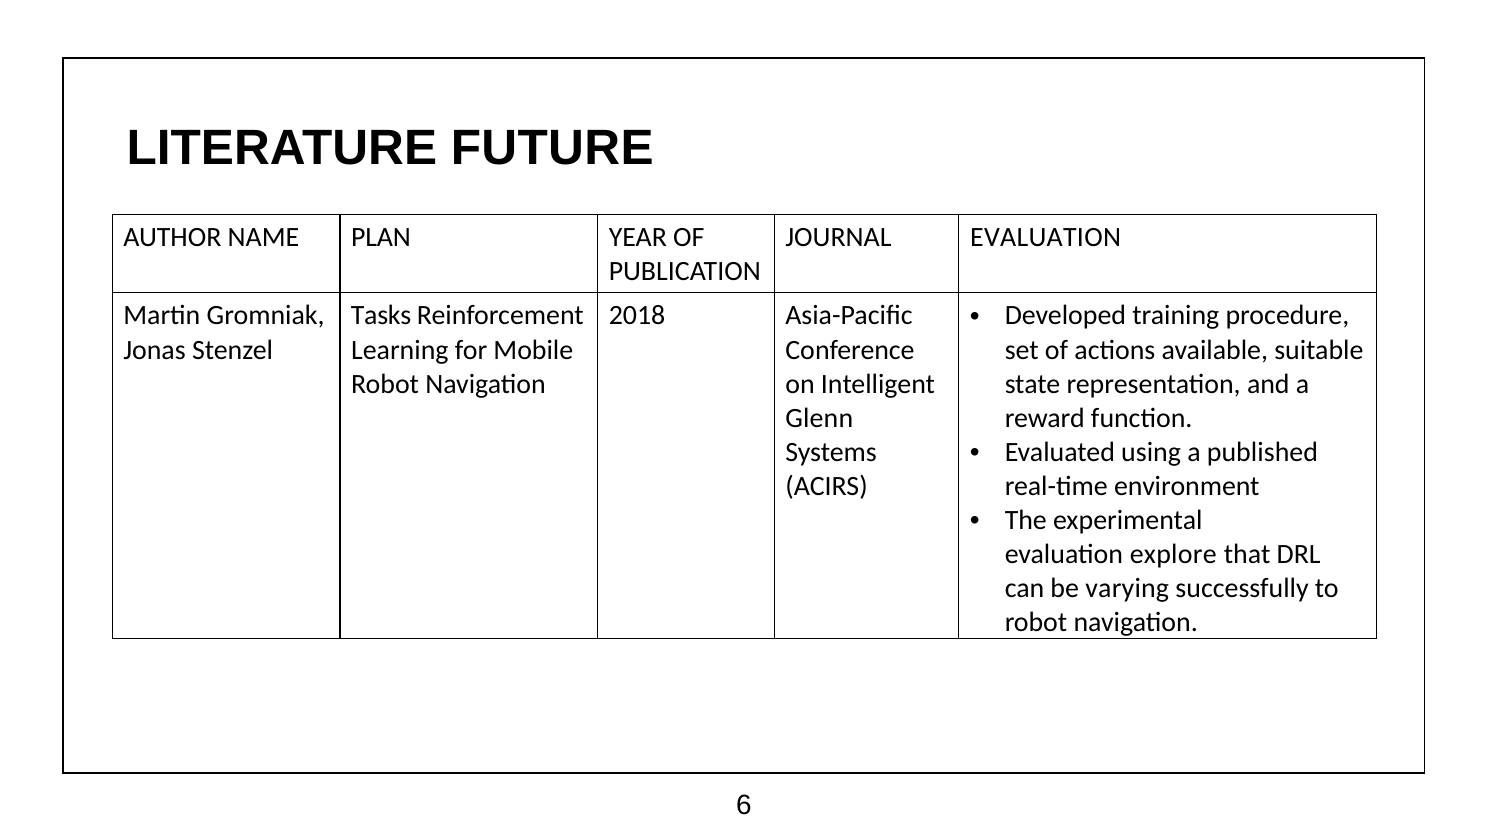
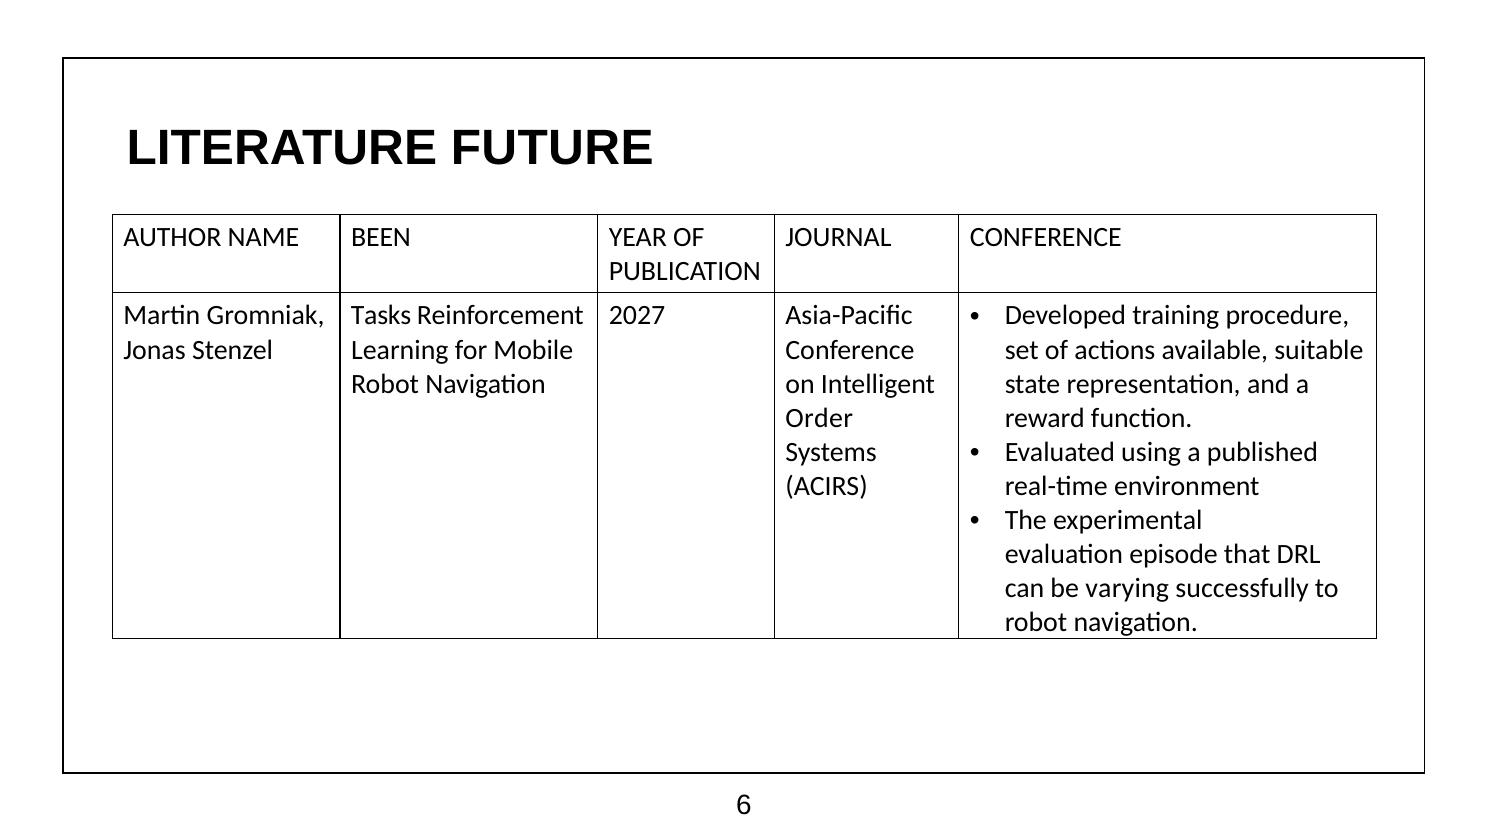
PLAN: PLAN -> BEEN (381, 238)
JOURNAL EVALUATION: EVALUATION -> CONFERENCE (1046, 238)
2018: 2018 -> 2027 (637, 316)
Glenn: Glenn -> Order (819, 418)
explore: explore -> episode (1173, 554)
